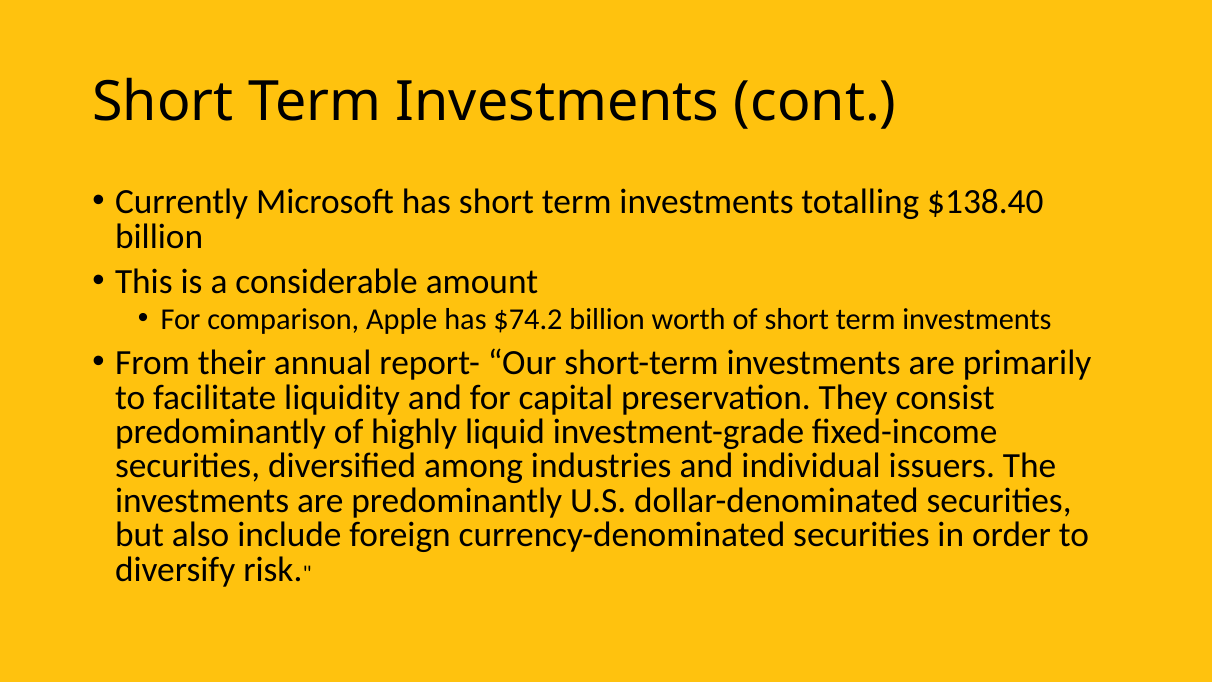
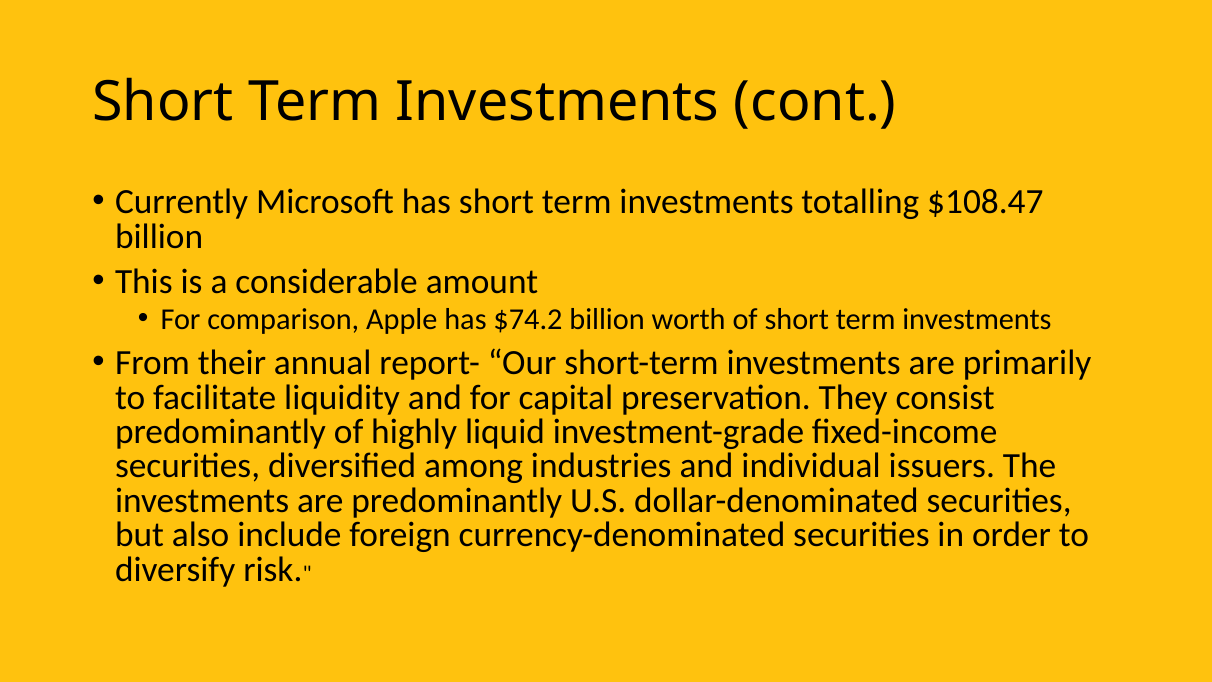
$138.40: $138.40 -> $108.47 (985, 202)
